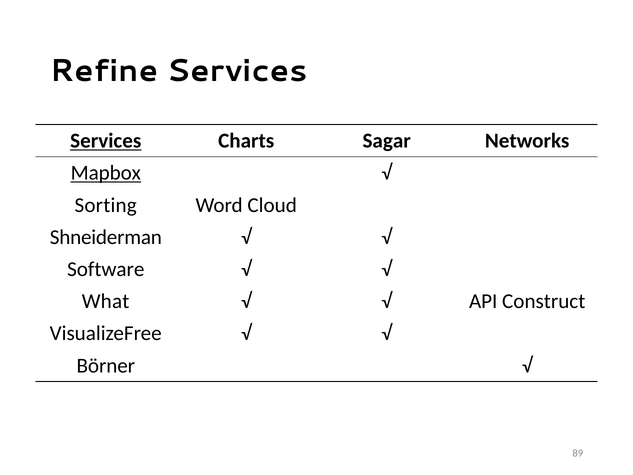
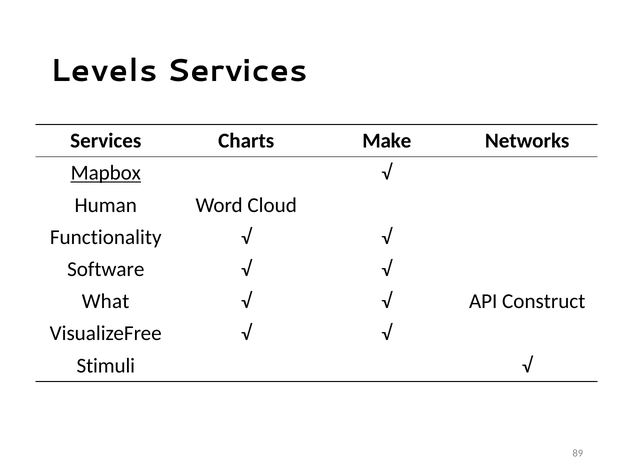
Refine: Refine -> Levels (104, 71)
Services underline: present -> none (106, 141)
Sagar: Sagar -> Make (387, 141)
Sorting: Sorting -> Human (106, 205)
Shneiderman: Shneiderman -> Functionality (106, 237)
Börner: Börner -> Stimuli (106, 365)
